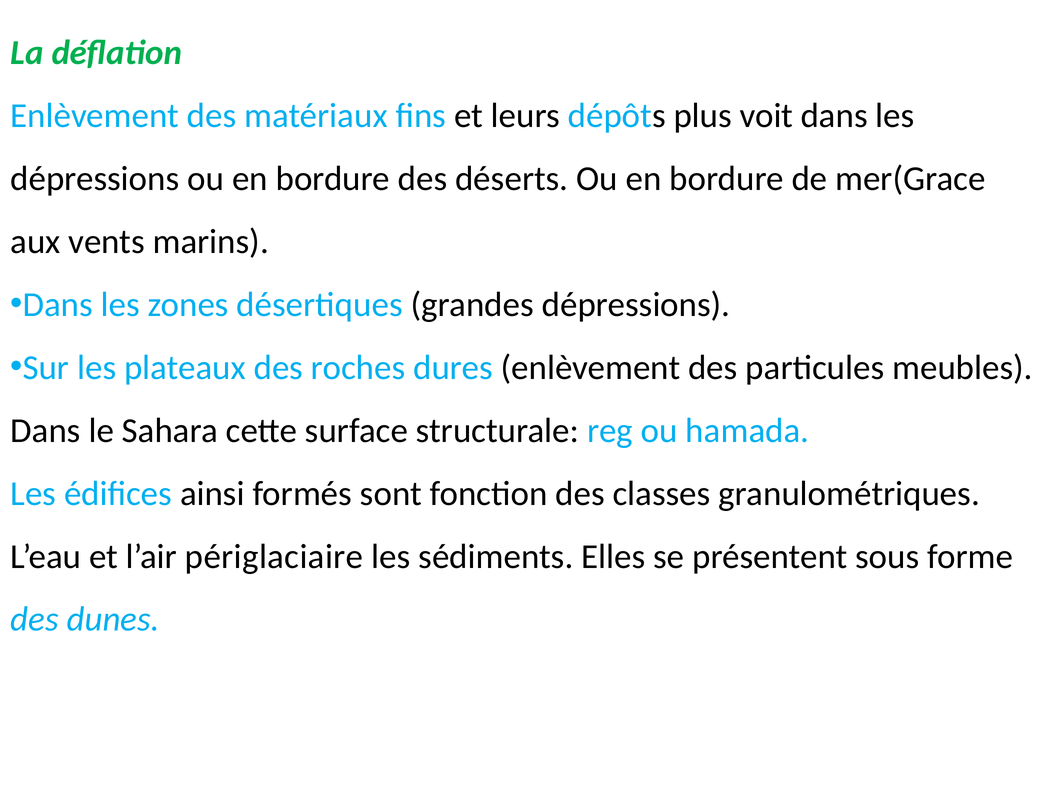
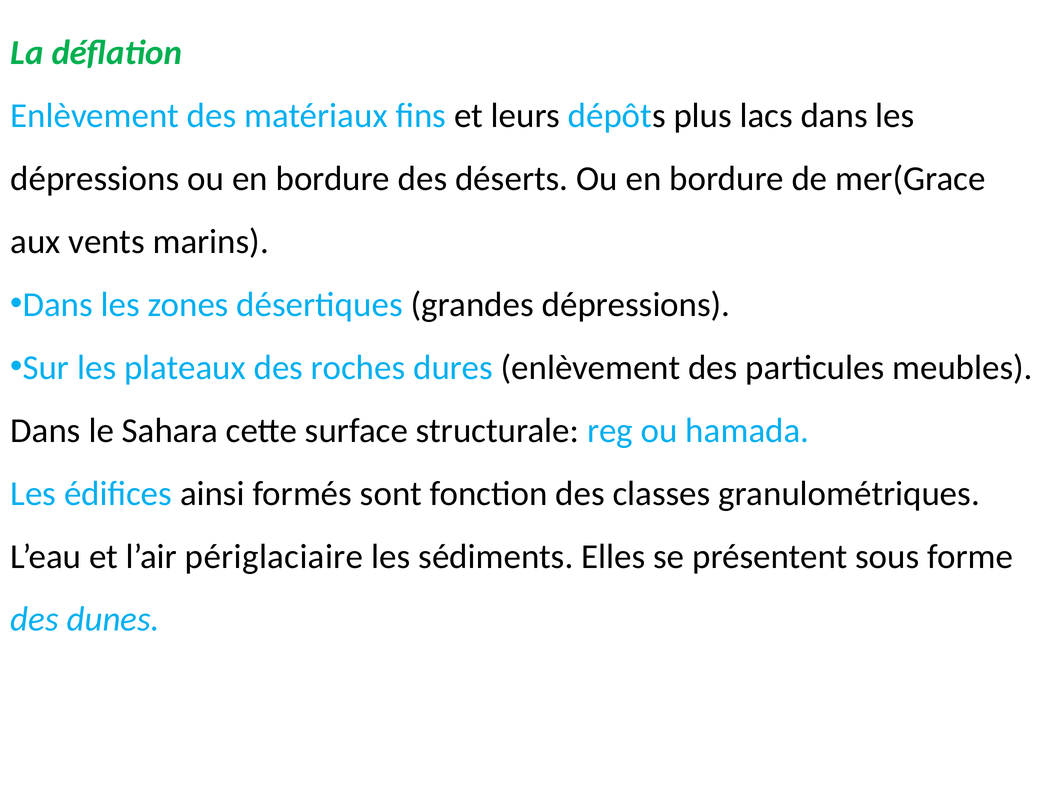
voit: voit -> lacs (766, 116)
